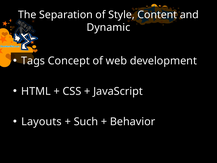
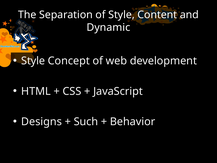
Tags: Tags -> Style (33, 61)
Layouts: Layouts -> Designs (42, 122)
